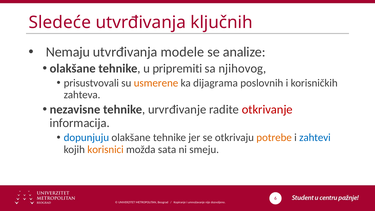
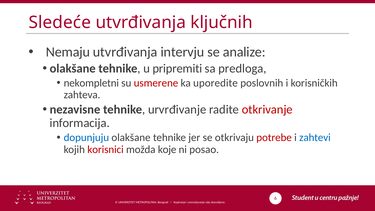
modele: modele -> intervju (182, 52)
njihovog: njihovog -> predloga (243, 68)
prisustvovali: prisustvovali -> nekompletni (91, 83)
usmerene colour: orange -> red (156, 83)
dijagrama: dijagrama -> uporedite (215, 83)
potrebe colour: orange -> red (274, 138)
korisnici colour: orange -> red (106, 149)
sata: sata -> koje (167, 149)
smeju: smeju -> posao (204, 149)
